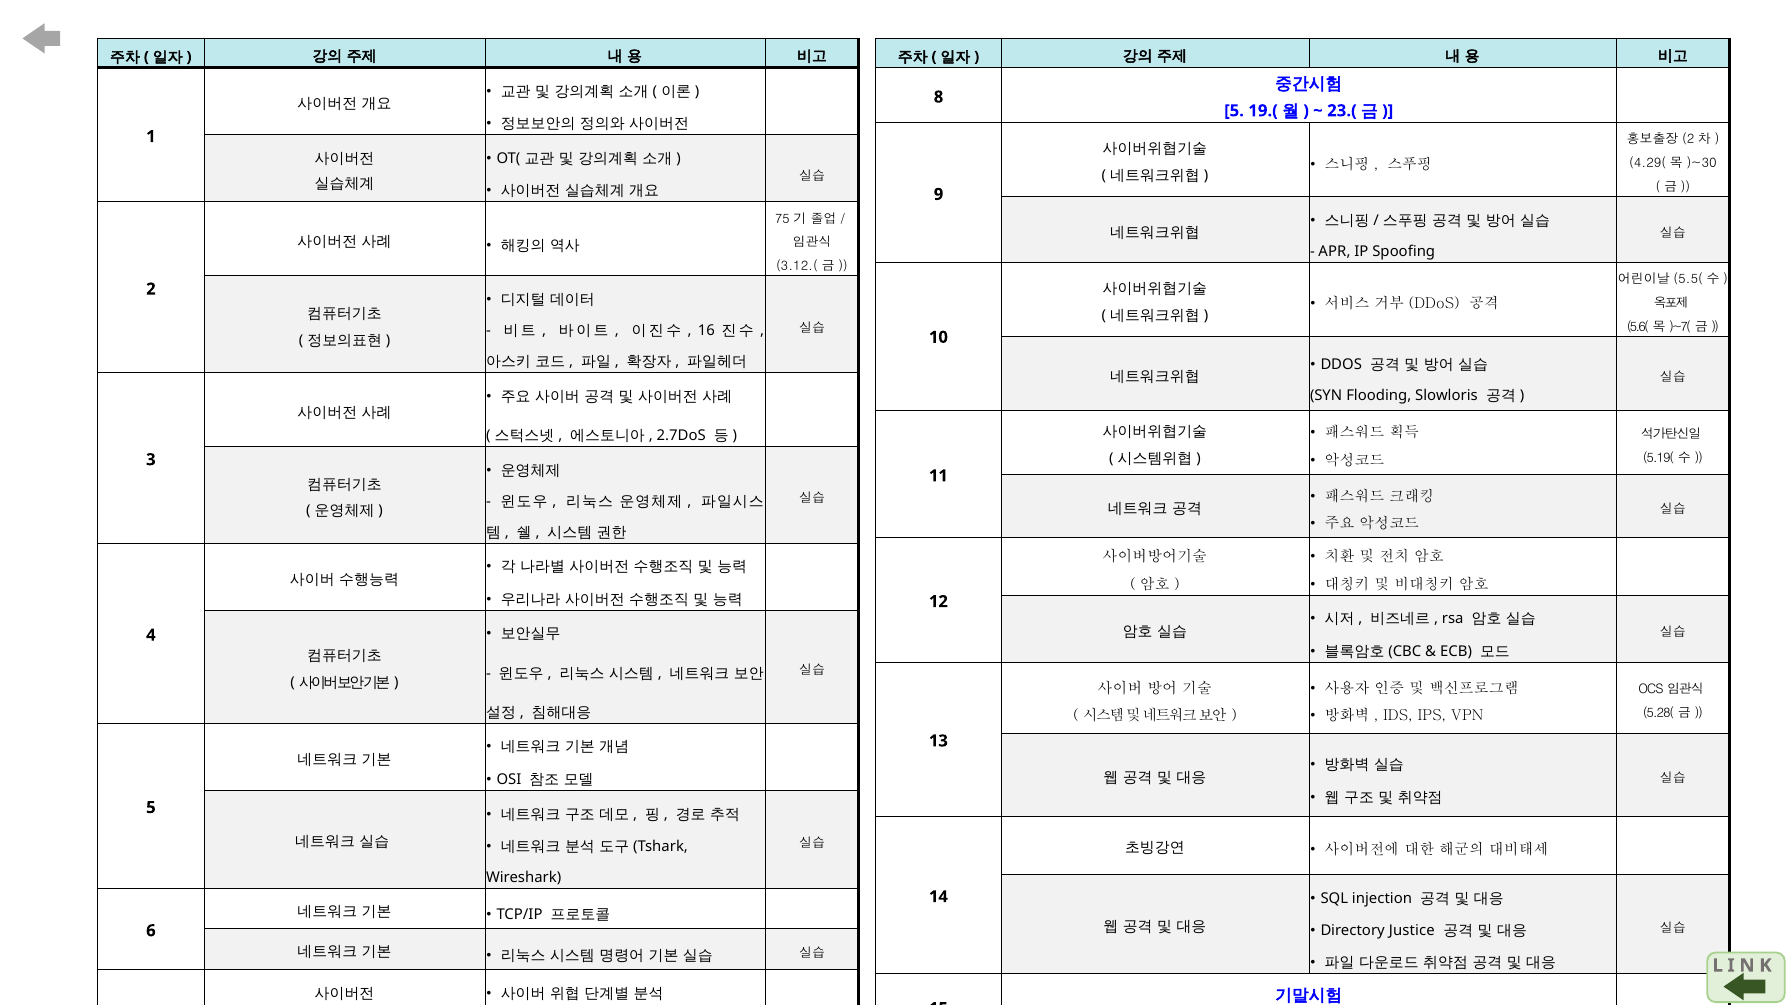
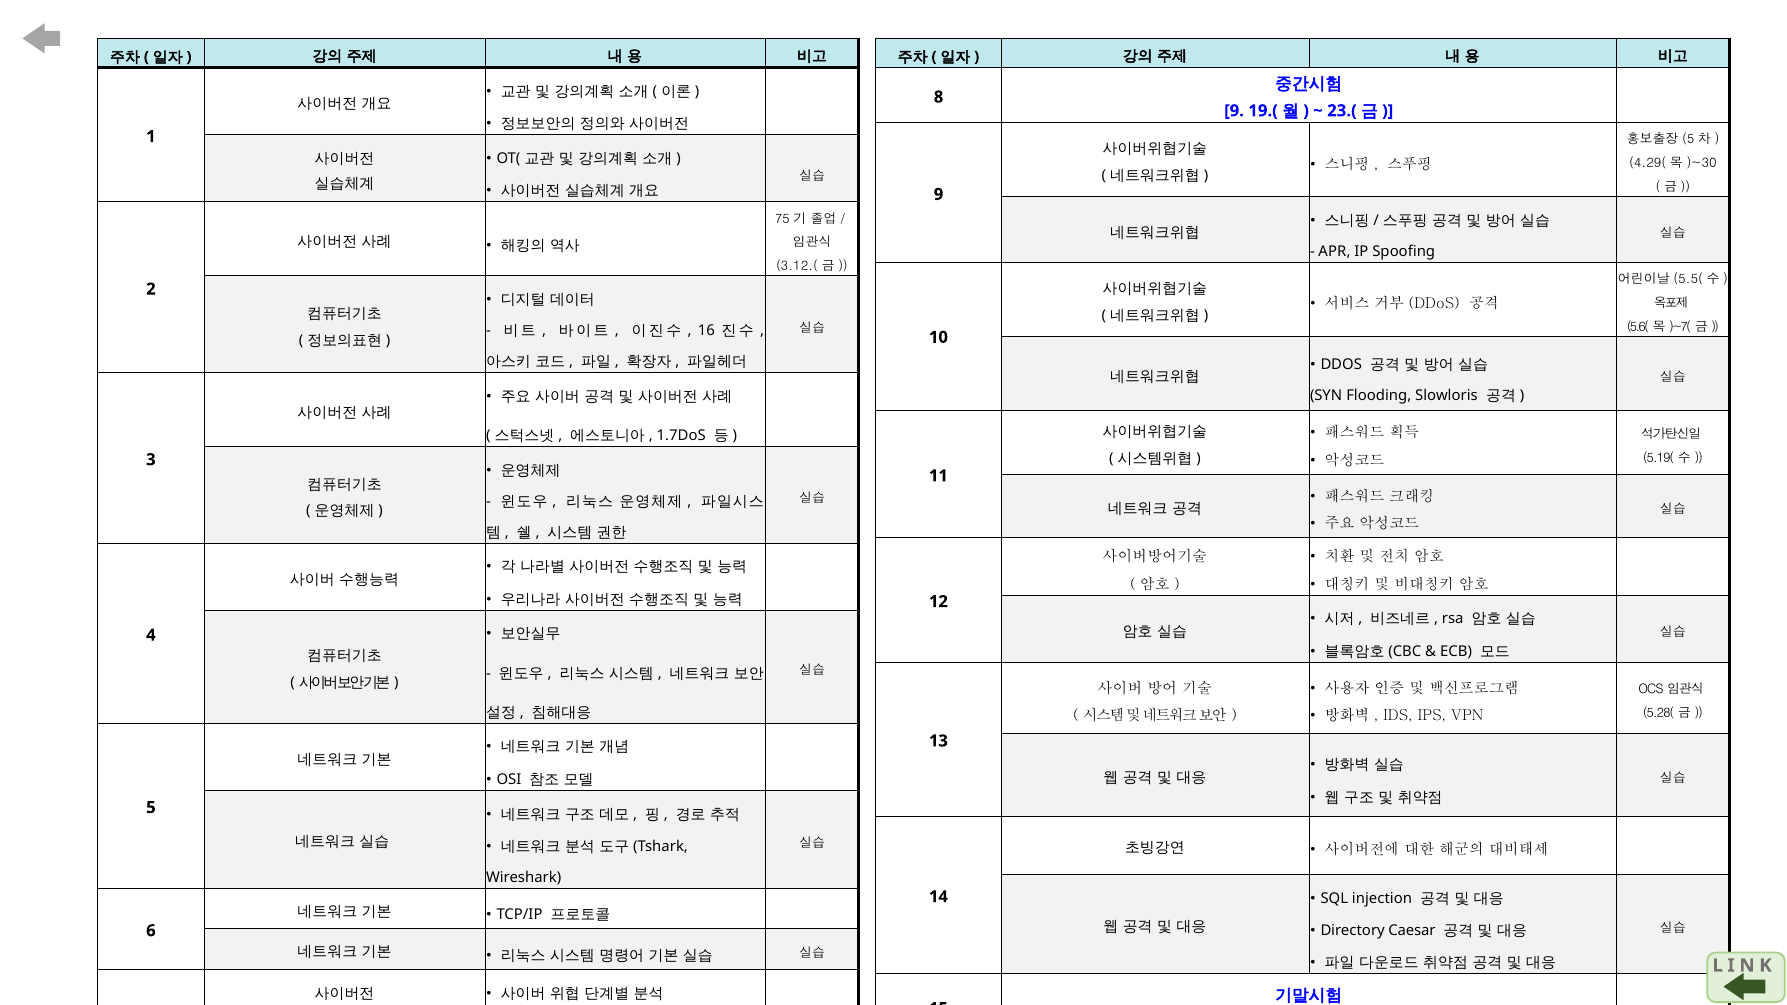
5: 5 -> 9 (1234, 111)
2: 2 -> 5 (1688, 140)
2.7DoS: 2.7DoS -> 1.7DoS (681, 436)
Justice: Justice -> Caesar (1412, 931)
